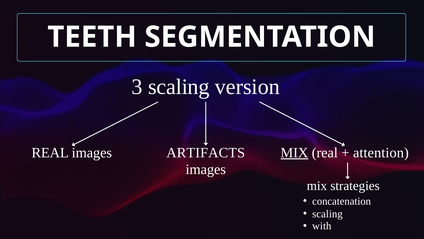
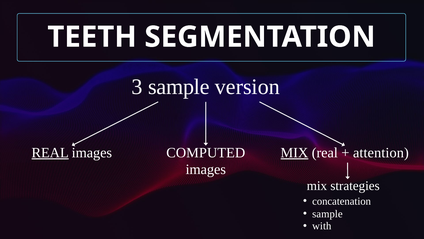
3 scaling: scaling -> sample (179, 87)
REAL underline: none -> present (50, 152)
ARTIFACTS: ARTIFACTS -> COMPUTED (206, 152)
scaling: scaling -> sample (327, 214)
